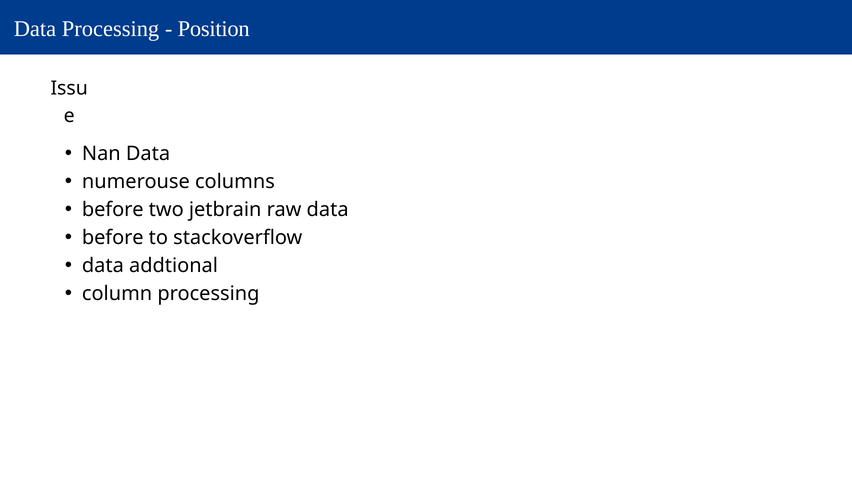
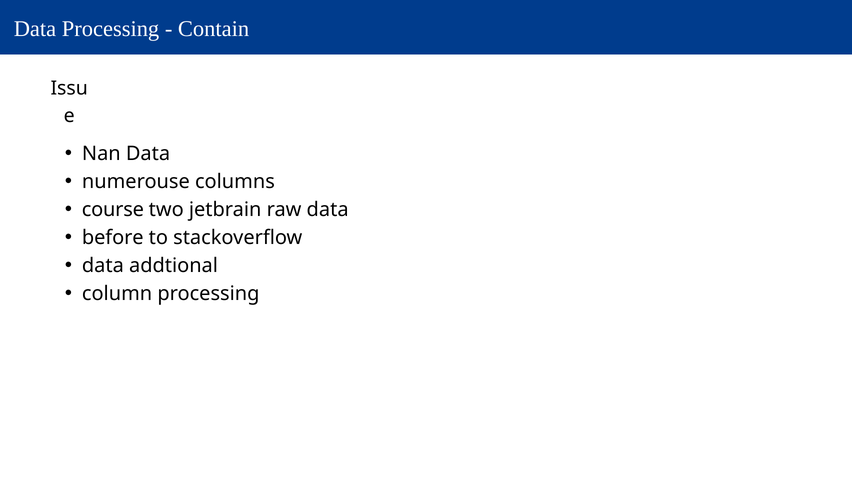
Position: Position -> Contain (214, 29)
before: before -> course (113, 210)
